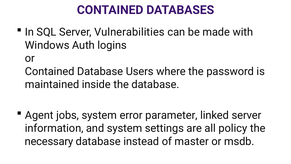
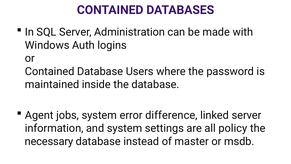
Vulnerabilities: Vulnerabilities -> Administration (129, 32)
parameter: parameter -> difference (171, 115)
